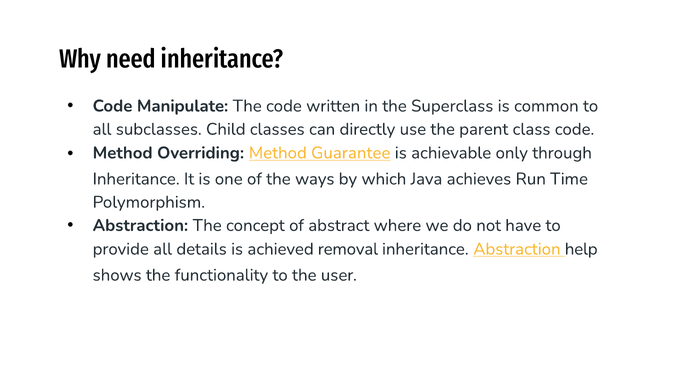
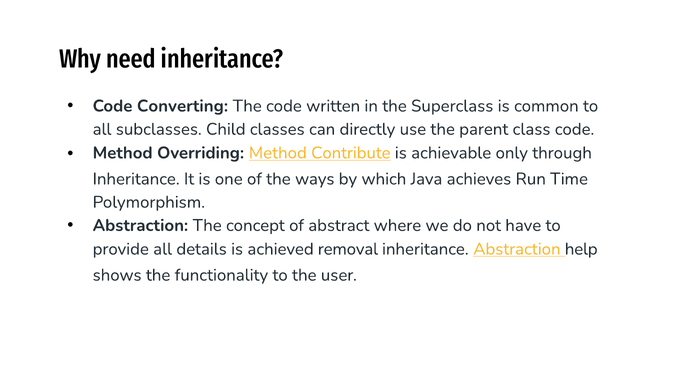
Manipulate: Manipulate -> Converting (182, 106)
Guarantee: Guarantee -> Contribute (351, 153)
